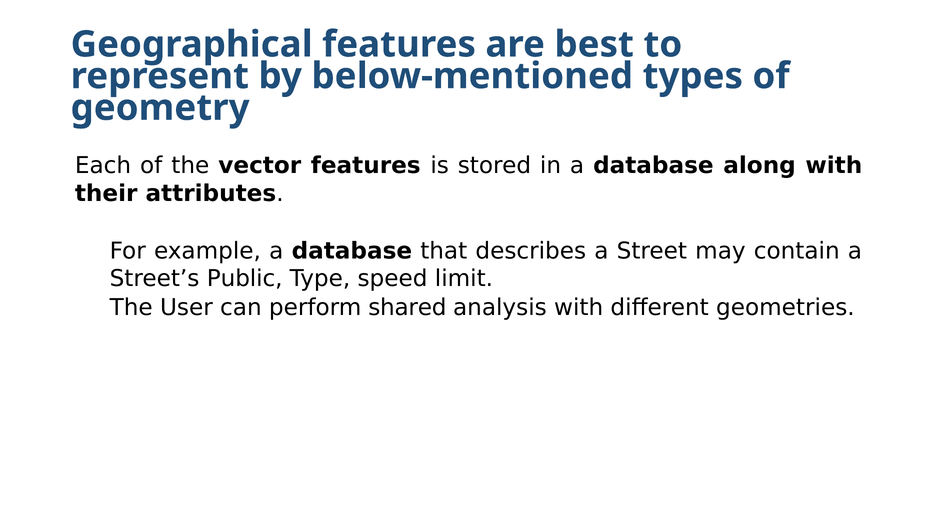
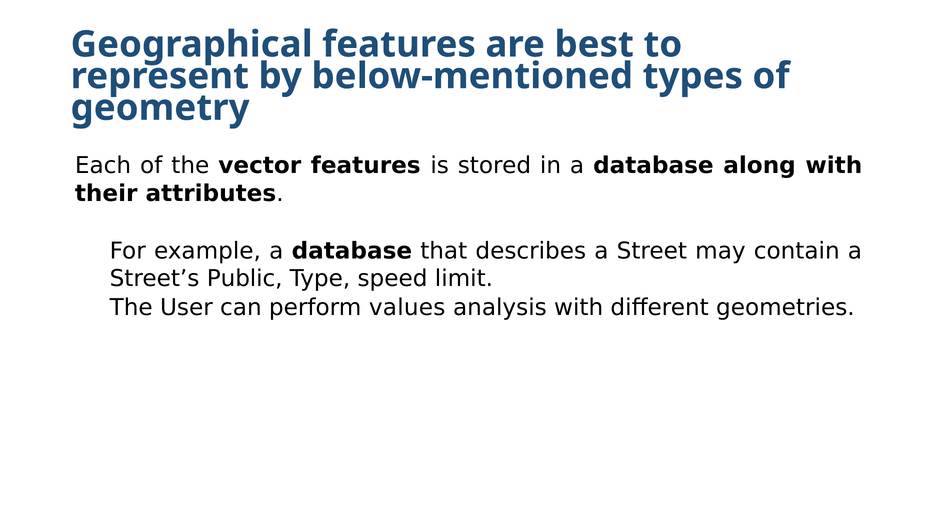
shared: shared -> values (407, 307)
